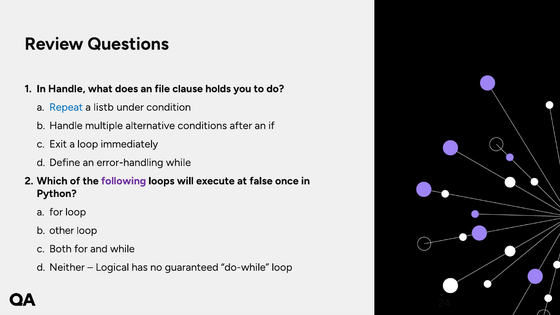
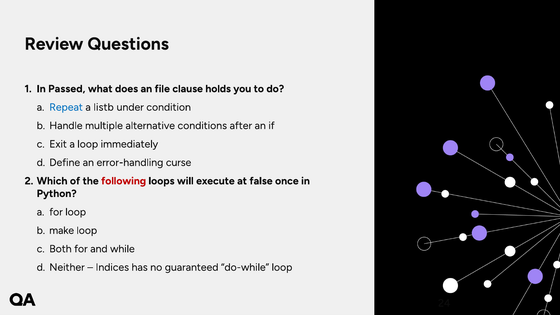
In Handle: Handle -> Passed (67, 89)
error-handling while: while -> curse (179, 162)
following colour: purple -> red (124, 181)
other: other -> make (62, 230)
Logical: Logical -> Indices (112, 267)
